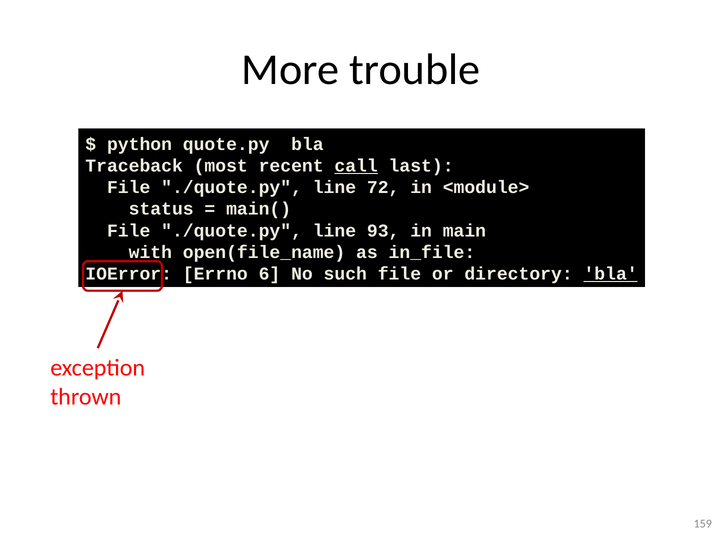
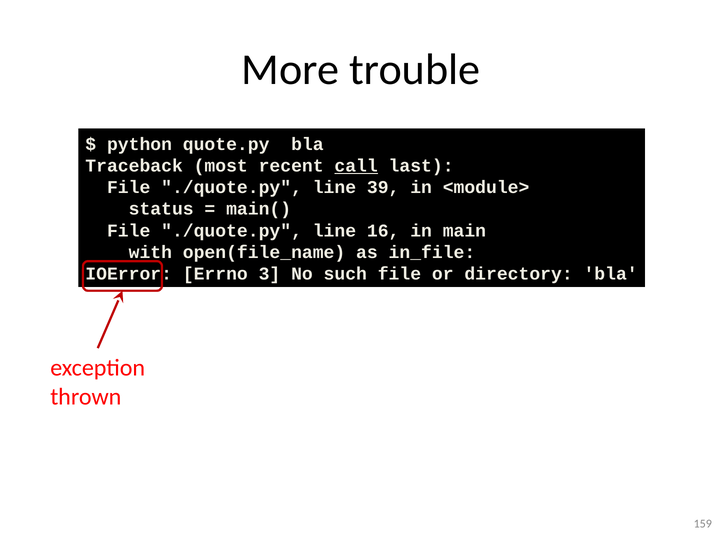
72: 72 -> 39 (383, 188)
93: 93 -> 16 (383, 231)
6: 6 -> 3 (269, 274)
bla underline: present -> none (611, 274)
